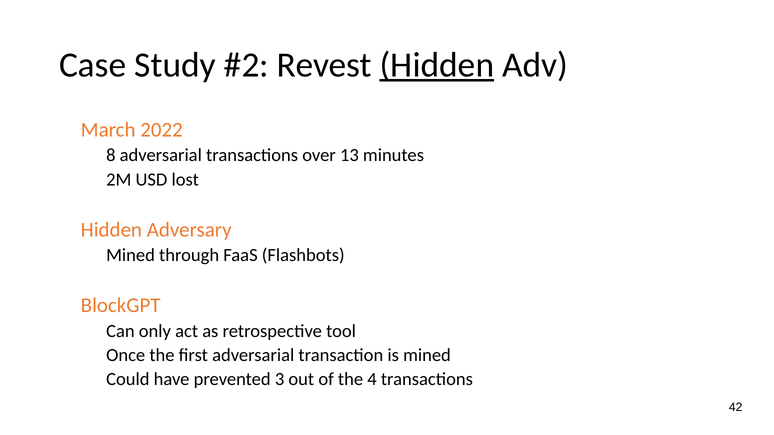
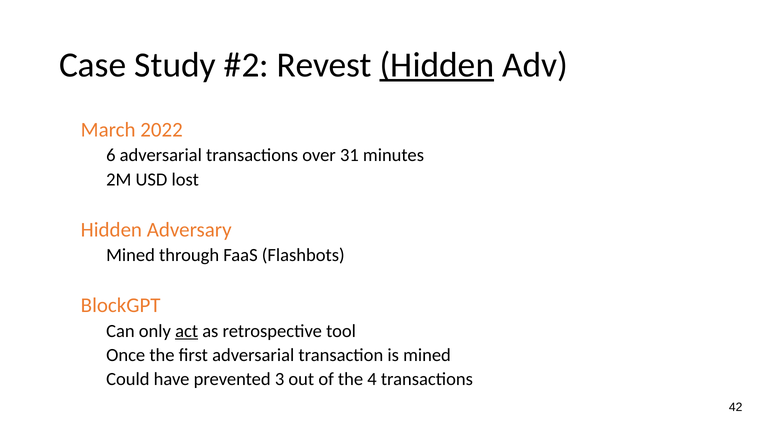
8: 8 -> 6 (111, 156)
13: 13 -> 31 (349, 156)
act underline: none -> present (187, 331)
